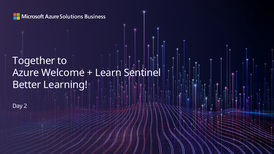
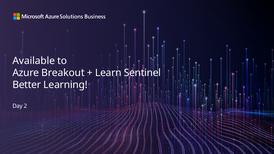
Together: Together -> Available (34, 61)
Welcome: Welcome -> Breakout (63, 73)
